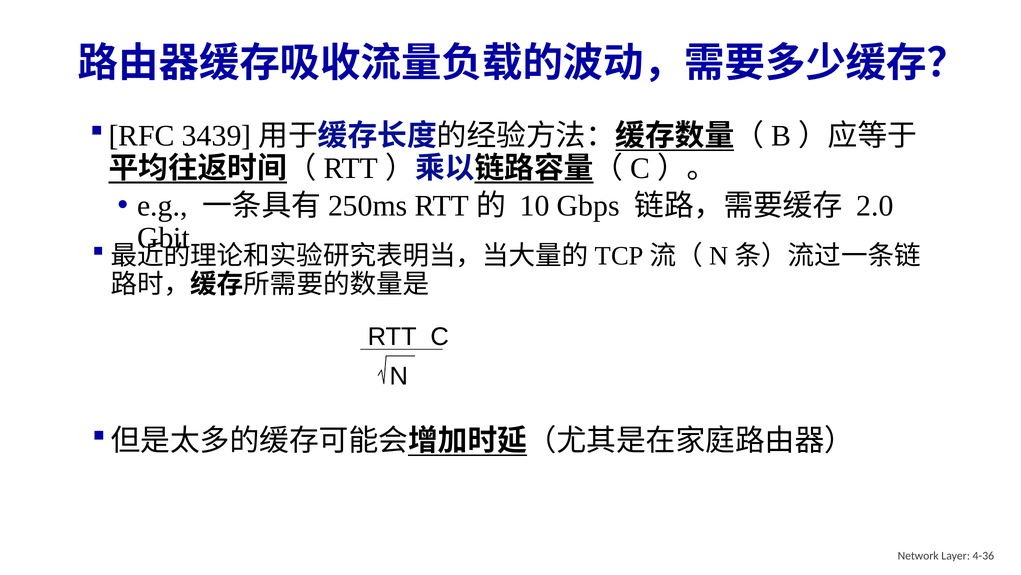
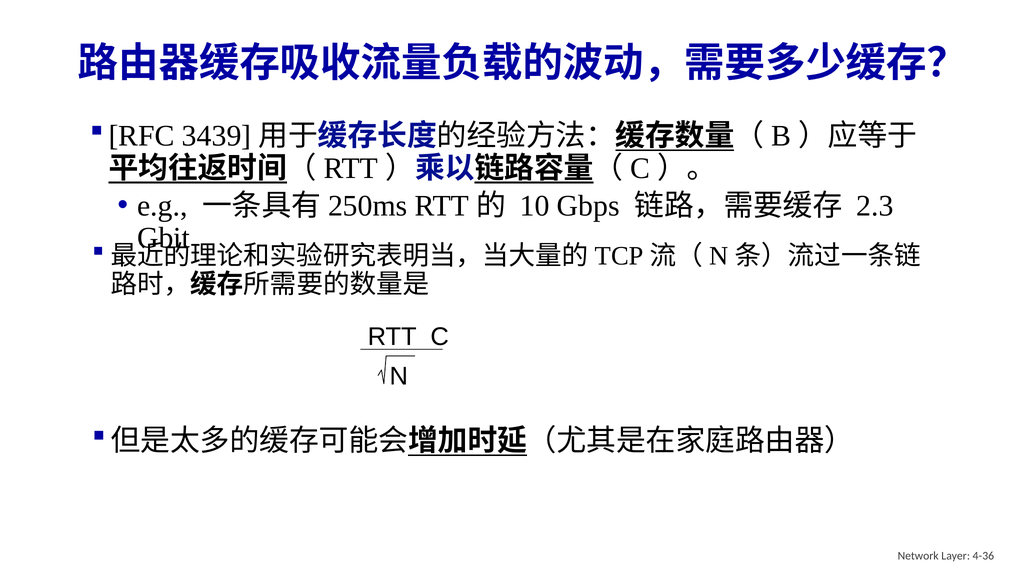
2.0: 2.0 -> 2.3 (875, 205)
